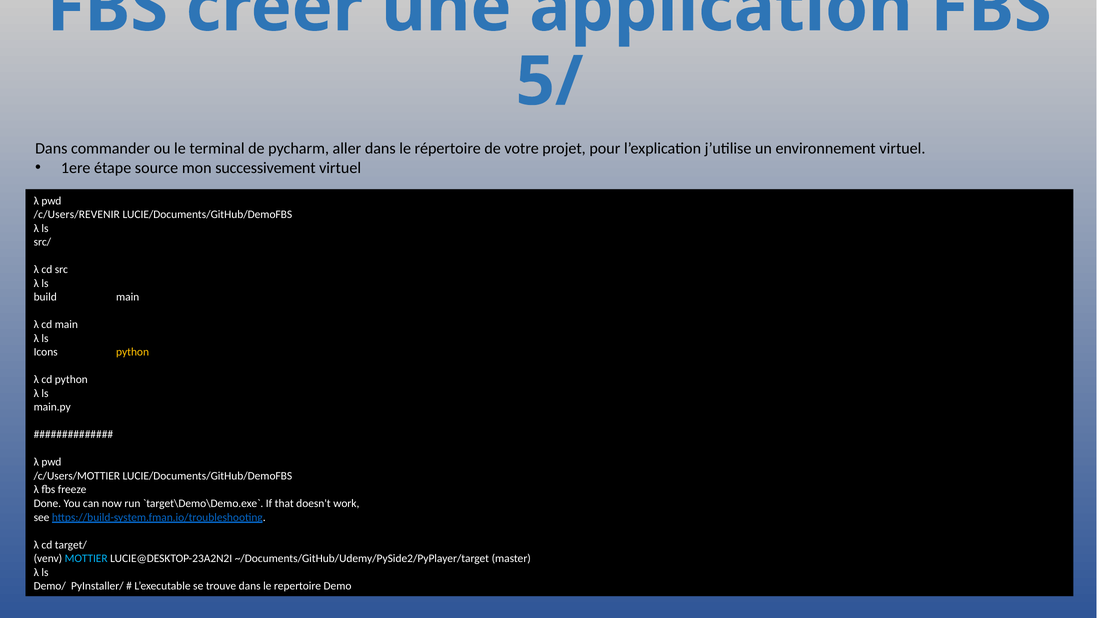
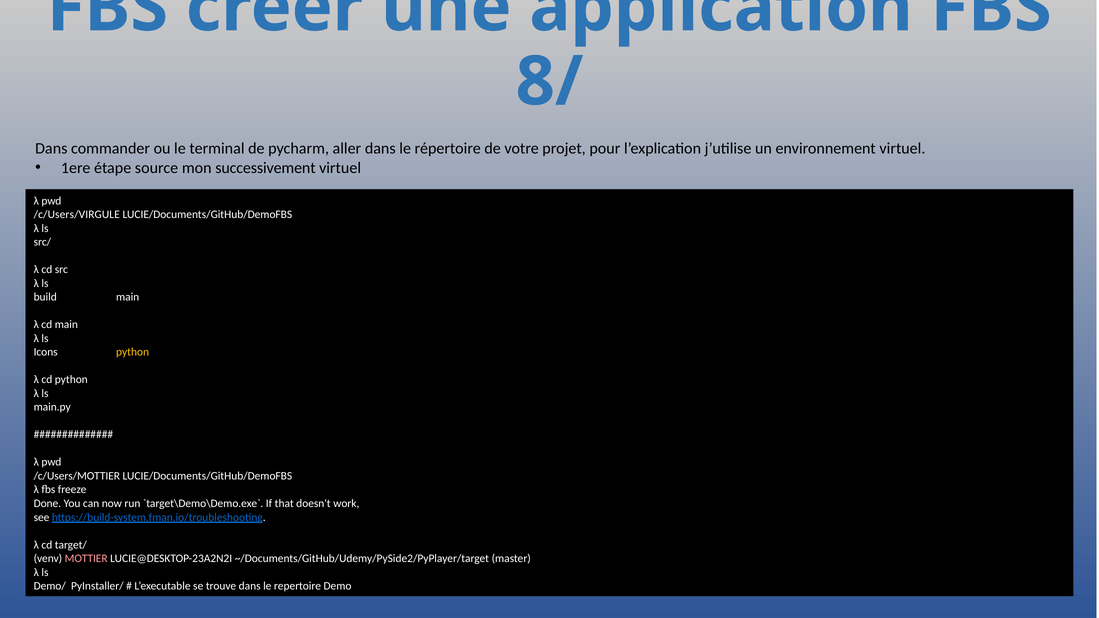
5/: 5/ -> 8/ (550, 82)
/c/Users/REVENIR: /c/Users/REVENIR -> /c/Users/VIRGULE (77, 215)
MOTTIER colour: light blue -> pink (86, 559)
